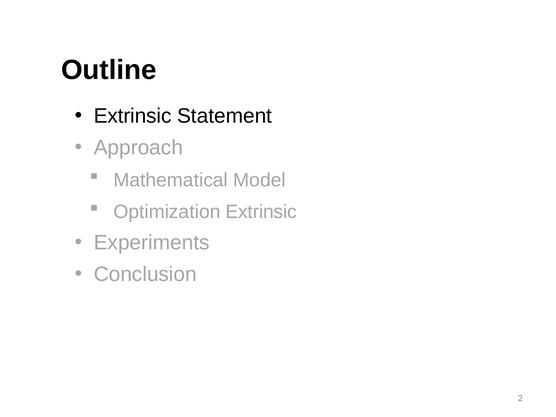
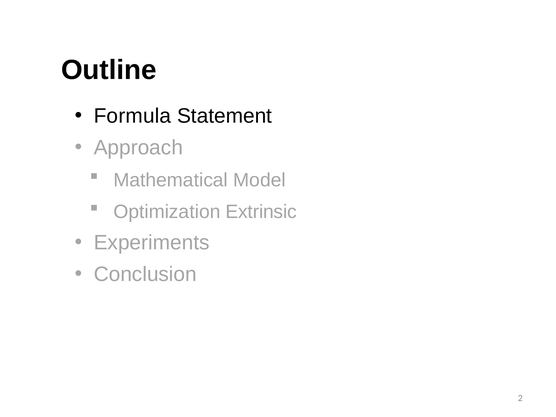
Extrinsic: Extrinsic -> Formula (132, 116)
